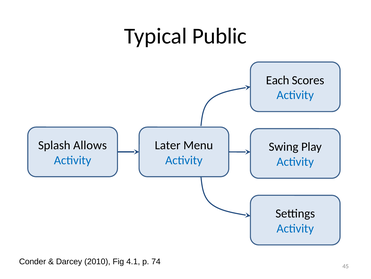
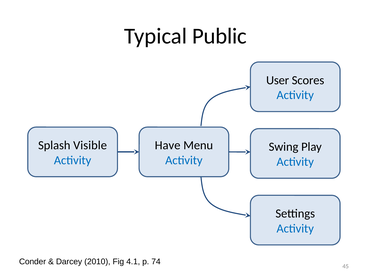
Each: Each -> User (278, 80)
Allows: Allows -> Visible (90, 145)
Later: Later -> Have (168, 145)
